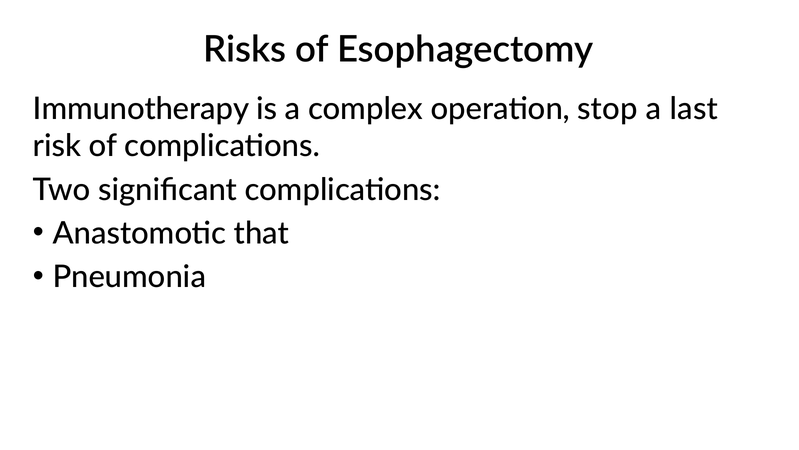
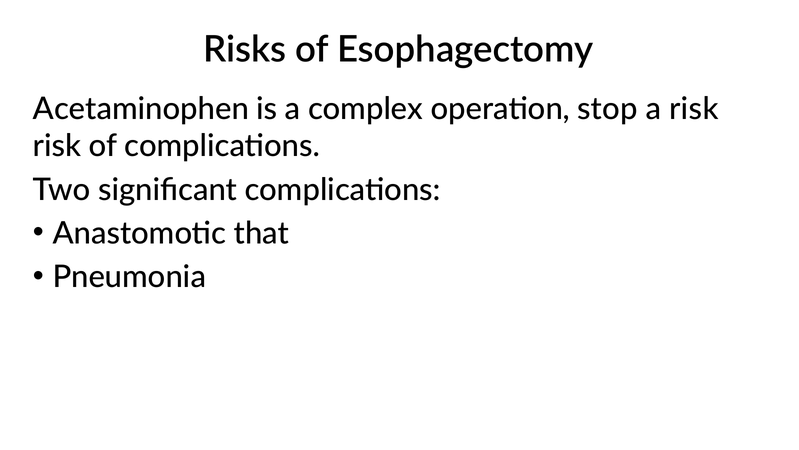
Immunotherapy: Immunotherapy -> Acetaminophen (141, 109)
a last: last -> risk (694, 109)
